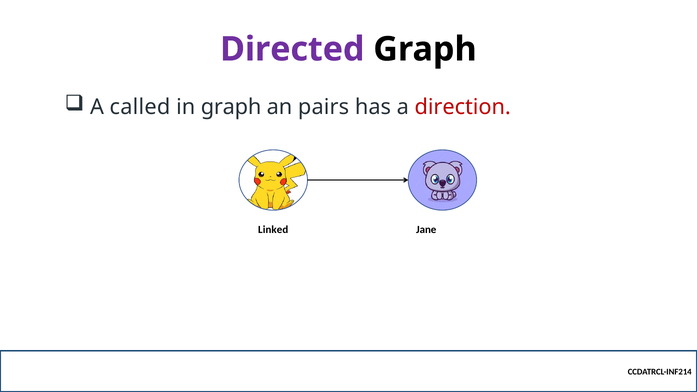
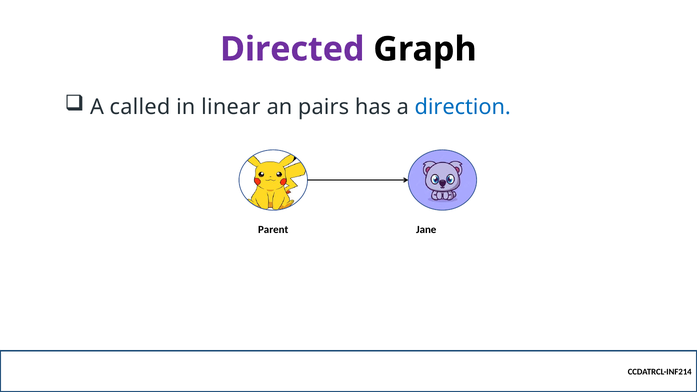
in graph: graph -> linear (231, 107)
direction colour: red -> blue (463, 107)
Linked: Linked -> Parent (273, 230)
